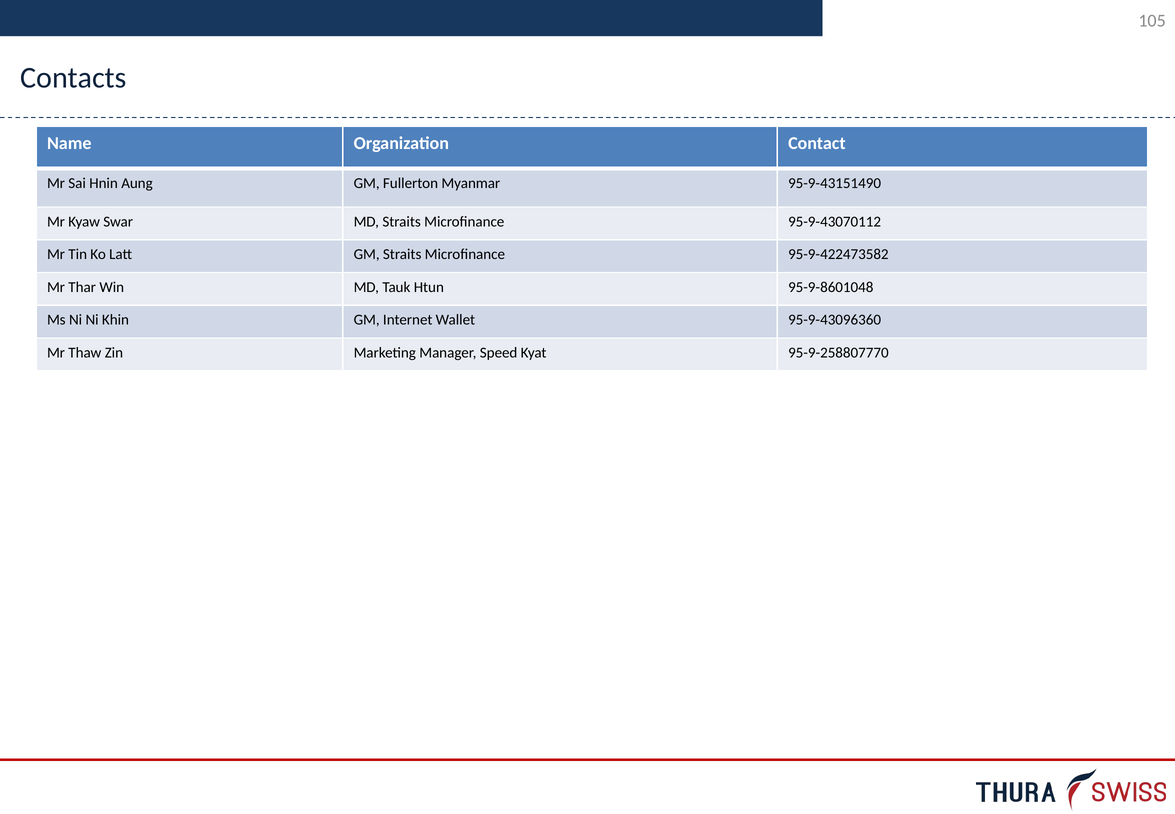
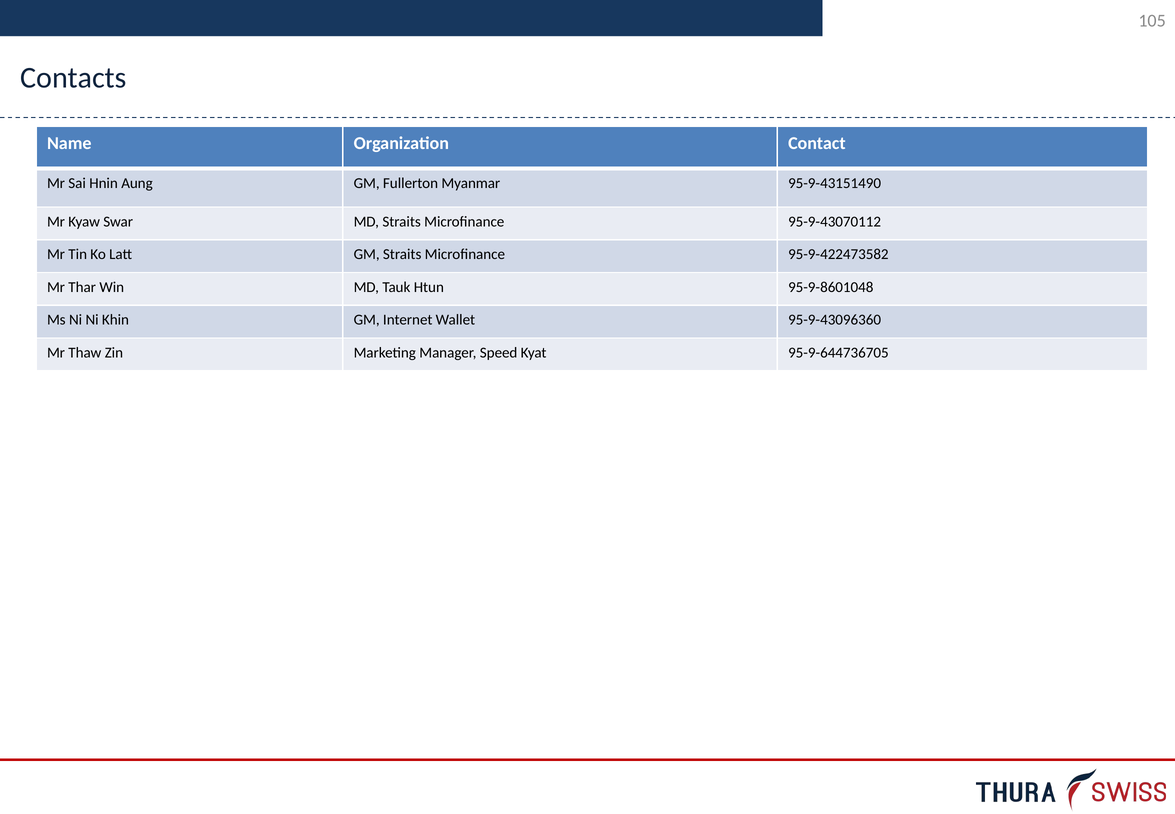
95-9-258807770: 95-9-258807770 -> 95-9-644736705 (838, 352)
